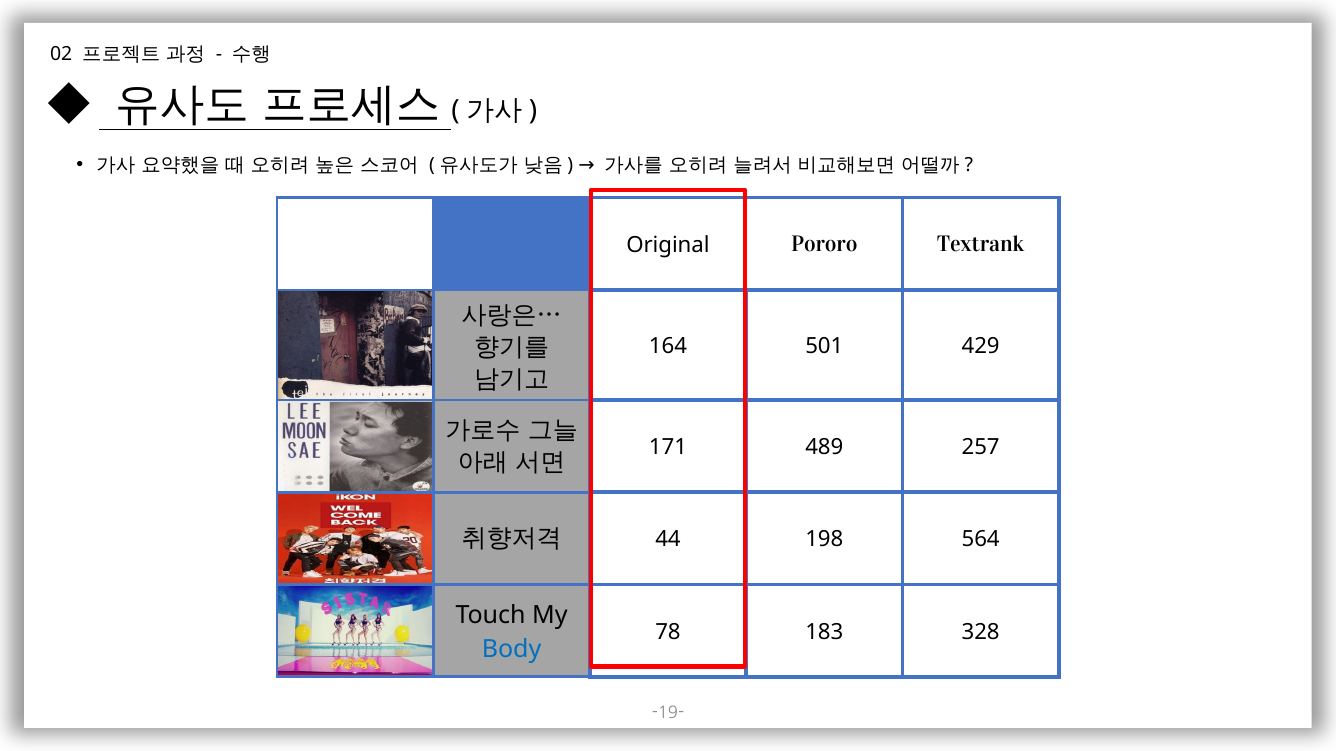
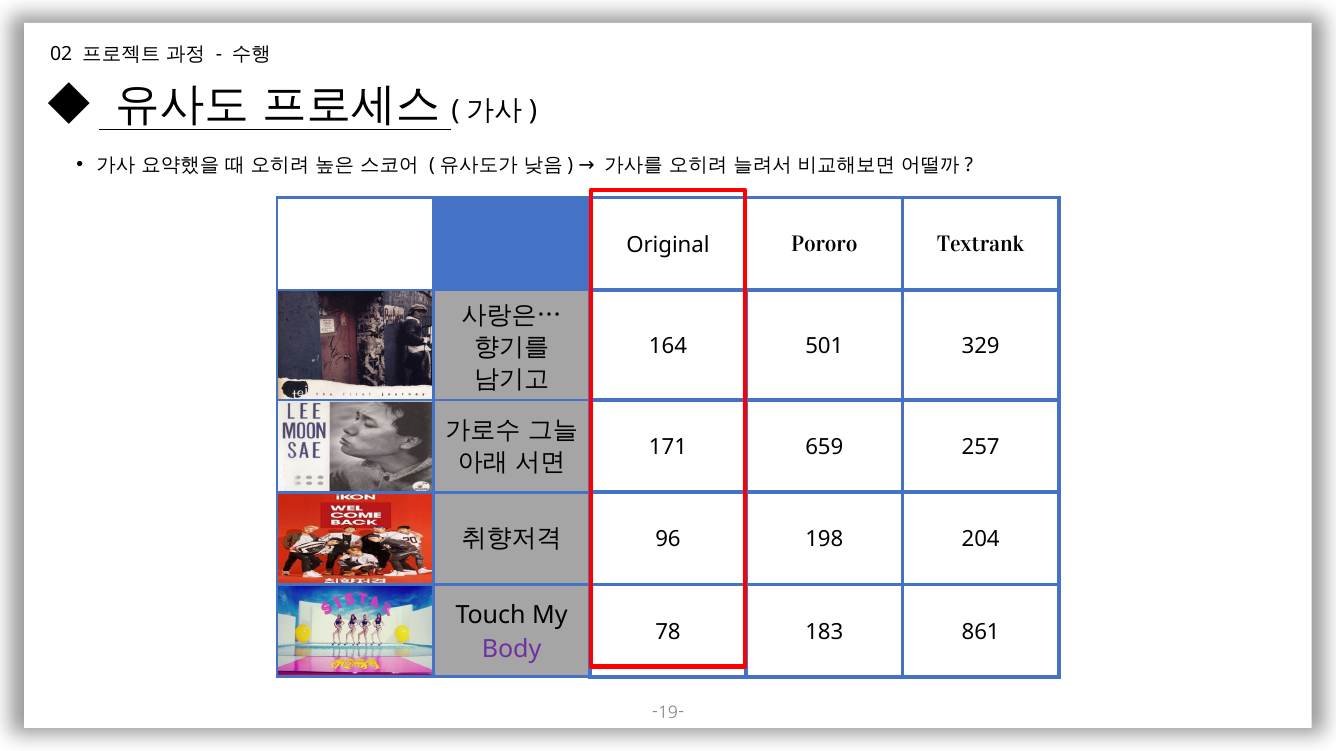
429: 429 -> 329 (981, 347)
489: 489 -> 659 (824, 448)
44: 44 -> 96 (668, 540)
564: 564 -> 204 (981, 540)
328: 328 -> 861 (981, 632)
Body colour: blue -> purple (512, 649)
